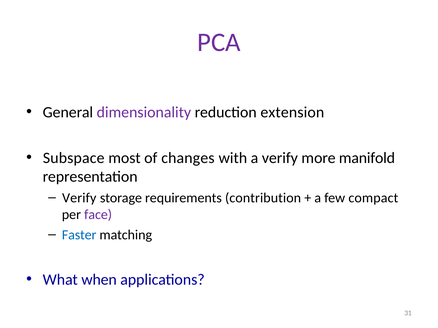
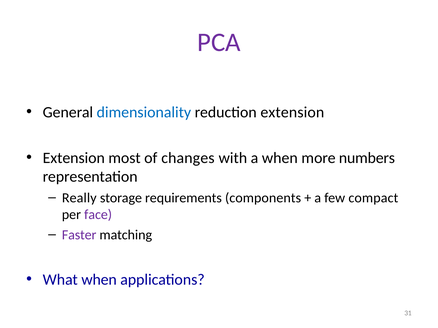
dimensionality colour: purple -> blue (144, 112)
Subspace: Subspace -> Extension (74, 158)
a verify: verify -> when (280, 158)
manifold: manifold -> numbers (367, 158)
Verify: Verify -> Really (79, 198)
contribution: contribution -> components (263, 198)
Faster colour: blue -> purple (79, 235)
